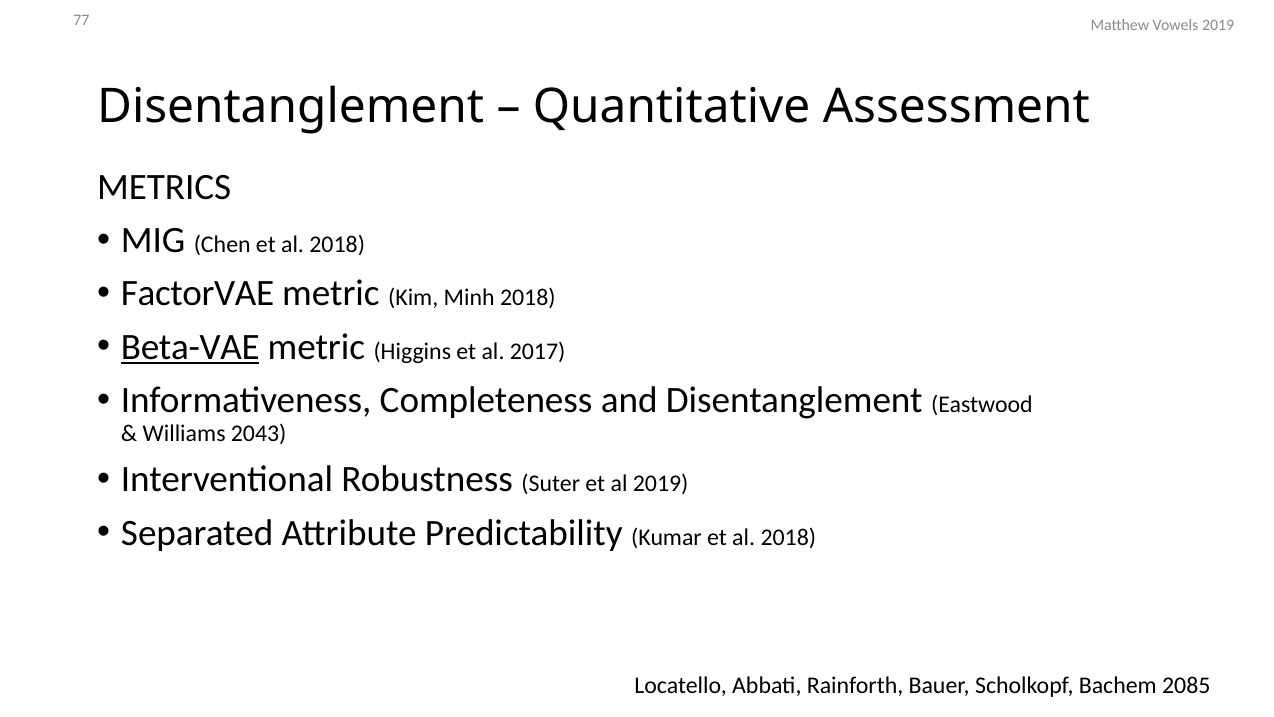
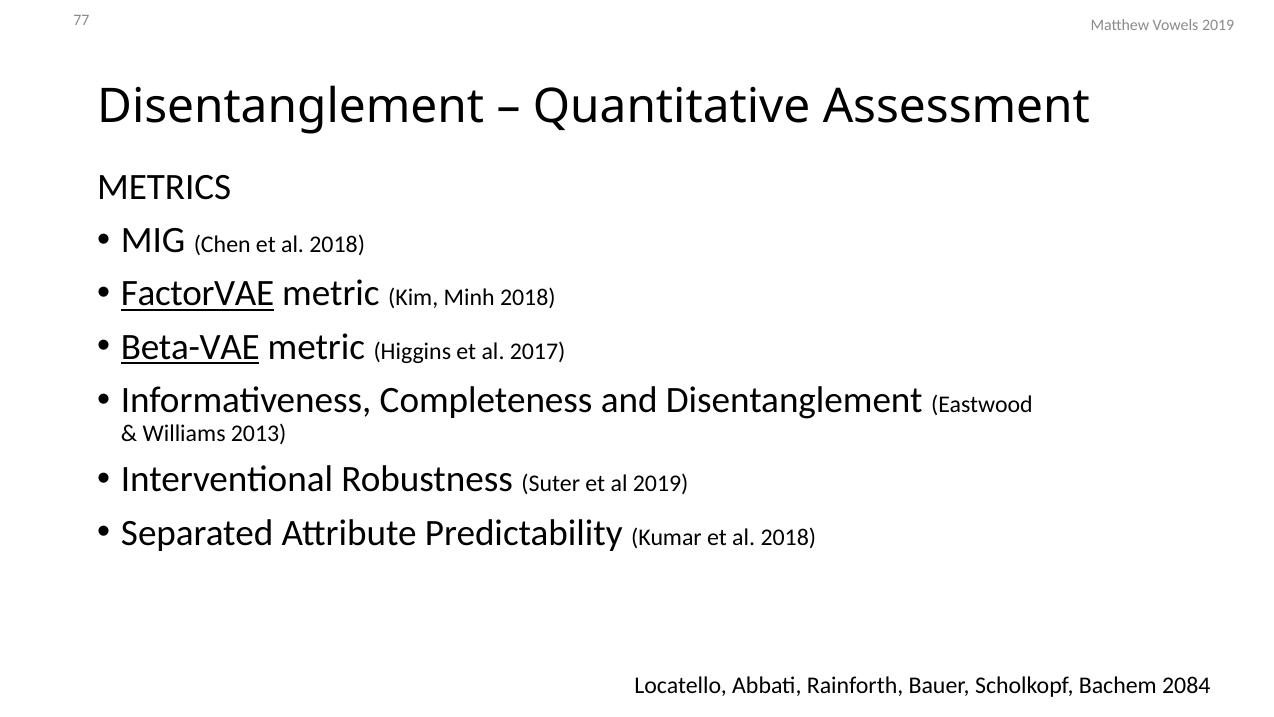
FactorVAE underline: none -> present (198, 293)
2043: 2043 -> 2013 (259, 433)
2085: 2085 -> 2084 (1186, 685)
